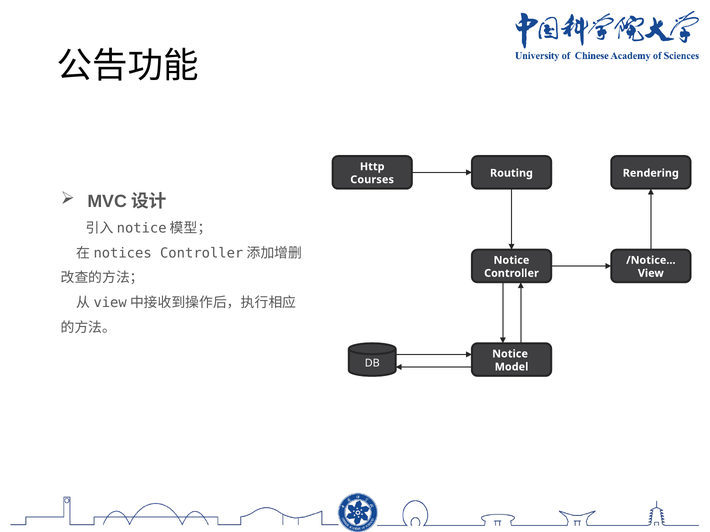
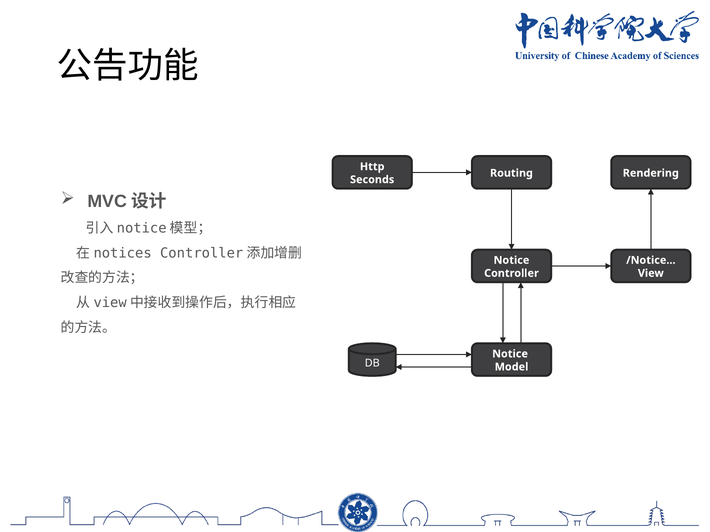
Courses: Courses -> Seconds (372, 180)
